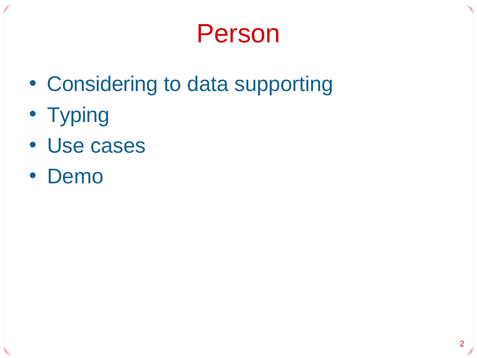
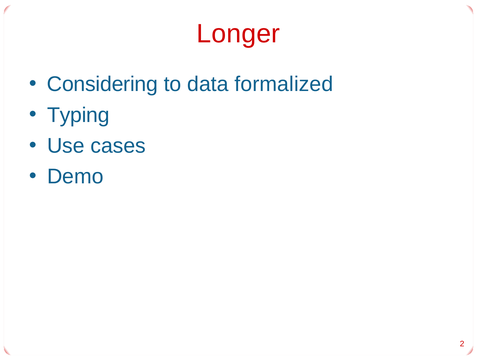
Person: Person -> Longer (238, 34)
supporting: supporting -> formalized (284, 84)
